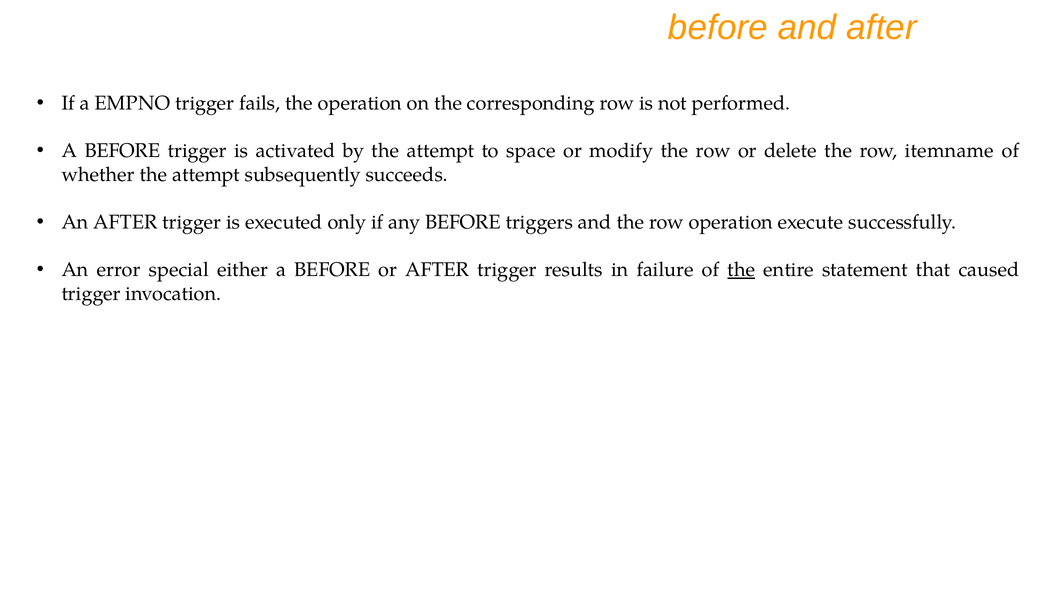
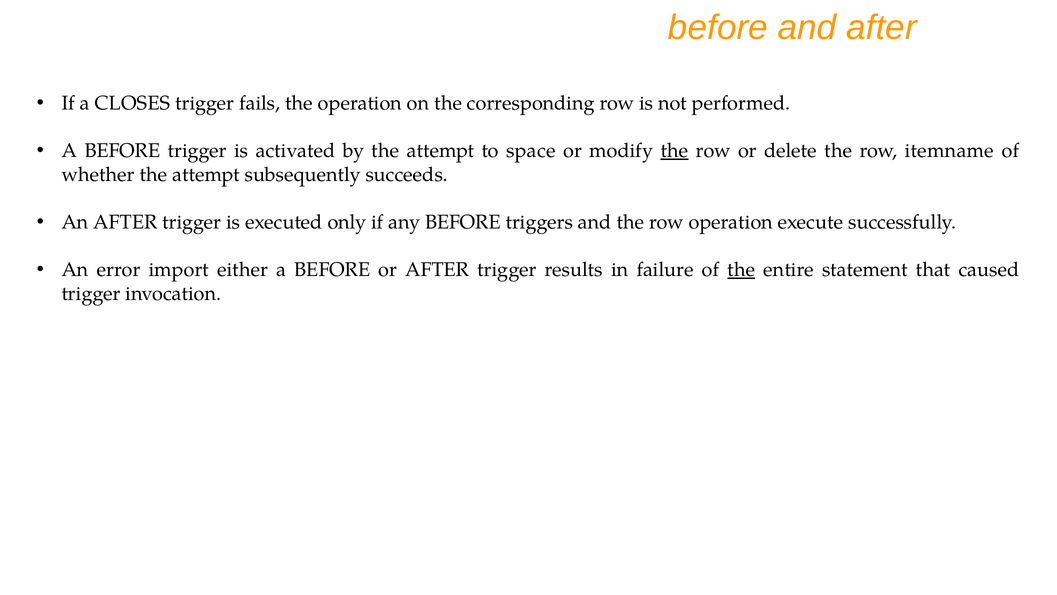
EMPNO: EMPNO -> CLOSES (132, 103)
the underline: none -> present (674, 151)
special: special -> import (179, 270)
